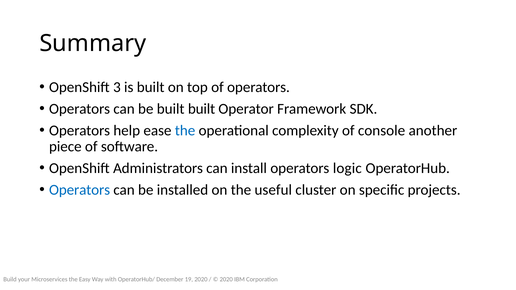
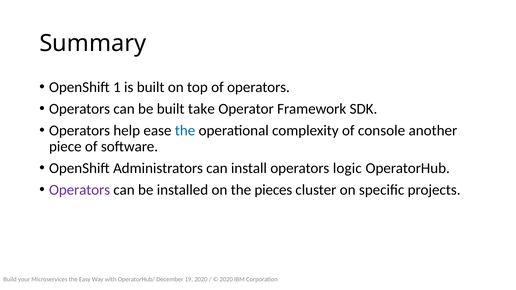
3: 3 -> 1 (117, 87)
built built: built -> take (201, 109)
Operators colour: blue -> purple (80, 190)
useful: useful -> pieces (273, 190)
